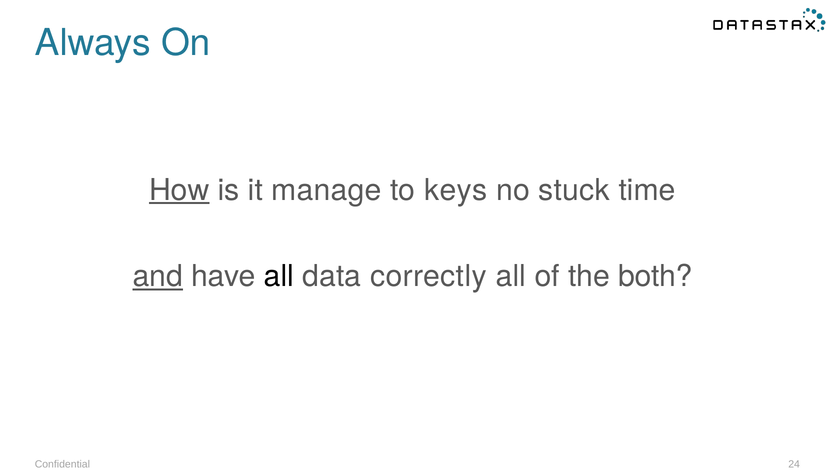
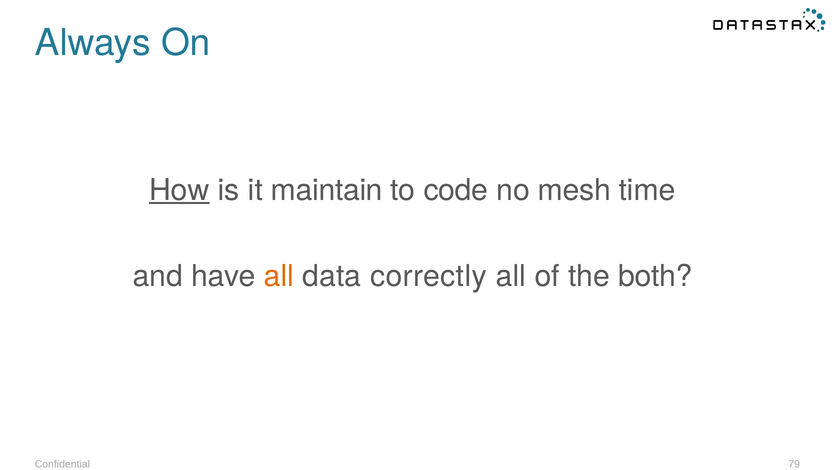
manage: manage -> maintain (327, 190)
keys: keys -> code (456, 190)
stuck: stuck -> mesh (574, 190)
and underline: present -> none (158, 277)
all colour: black -> orange (279, 277)
24: 24 -> 79 (794, 464)
